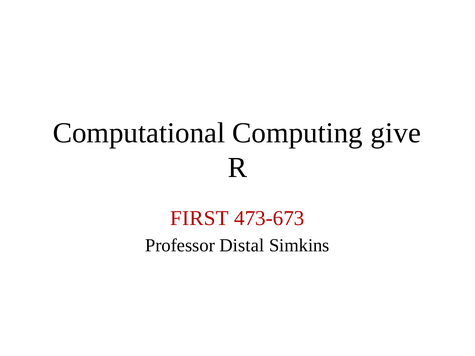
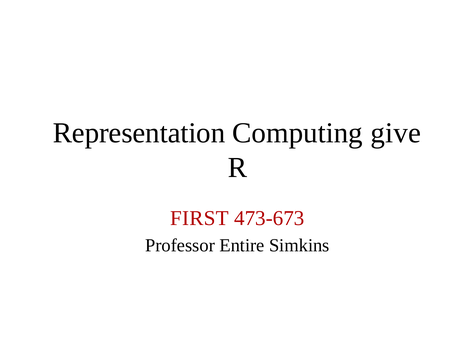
Computational: Computational -> Representation (139, 133)
Distal: Distal -> Entire (242, 246)
